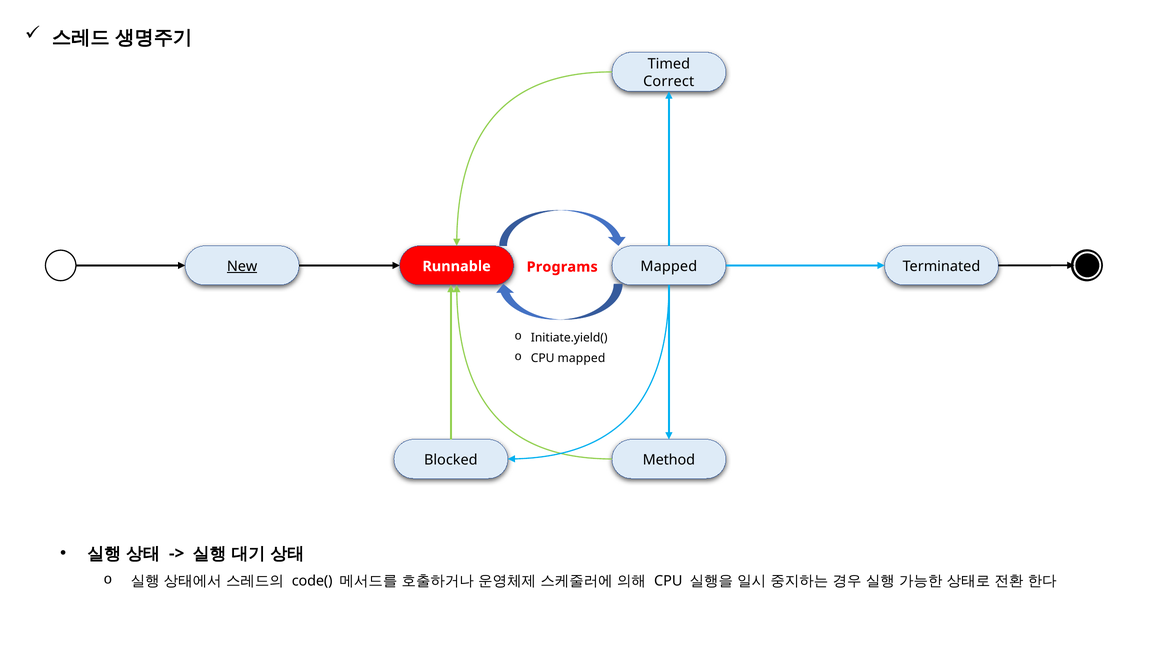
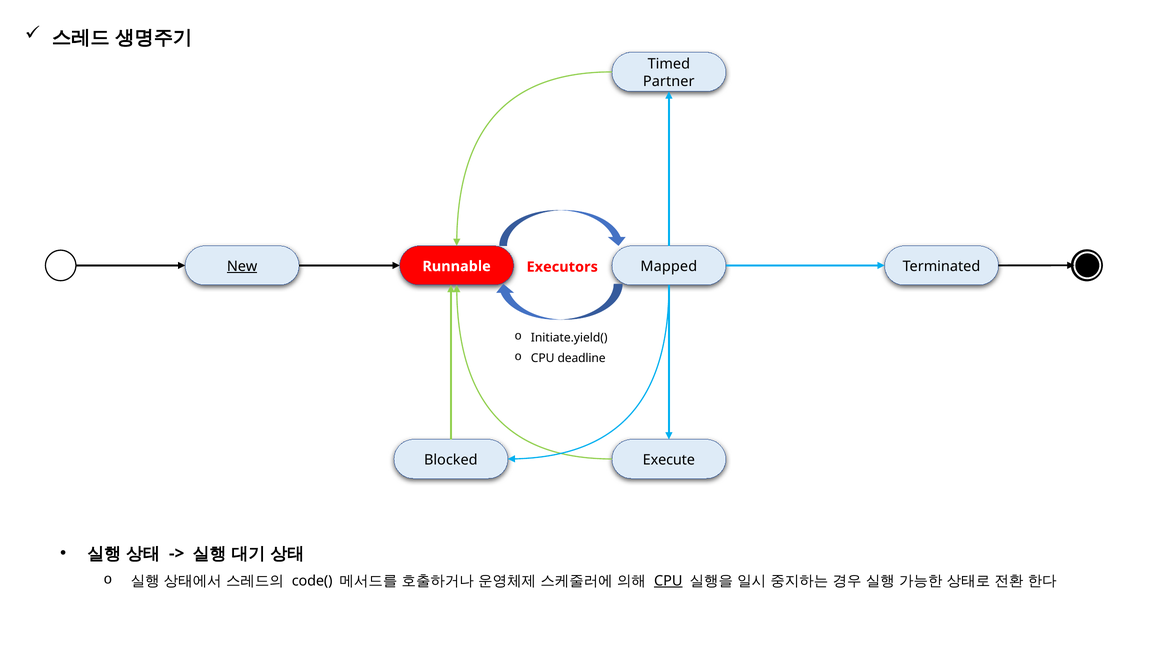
Correct: Correct -> Partner (669, 81)
Programs: Programs -> Executors (562, 267)
CPU mapped: mapped -> deadline (582, 358)
Method: Method -> Execute (669, 459)
CPU underline: none -> present (668, 580)
